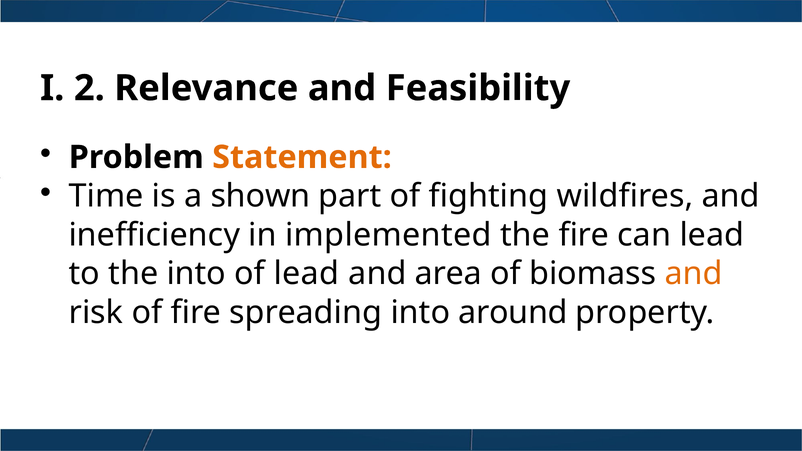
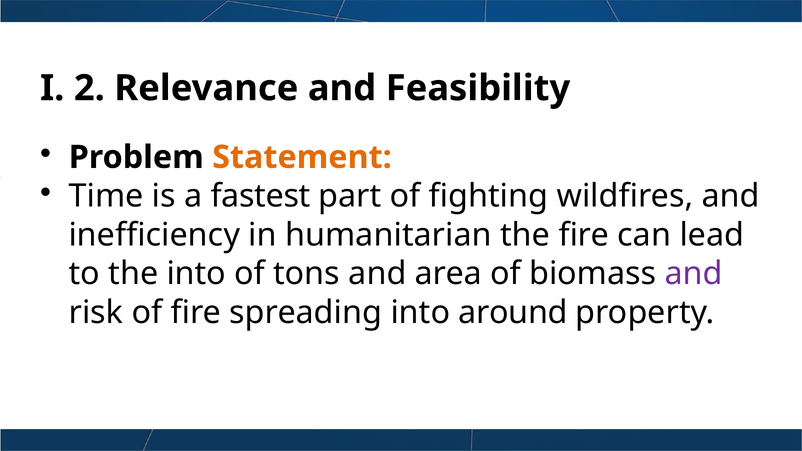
shown: shown -> fastest (260, 196)
implemented: implemented -> humanitarian (388, 235)
of lead: lead -> tons (307, 274)
and colour: orange -> purple (694, 274)
